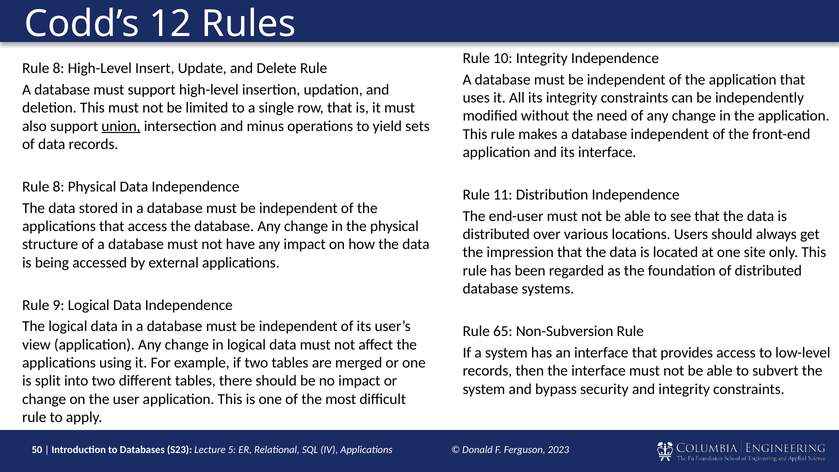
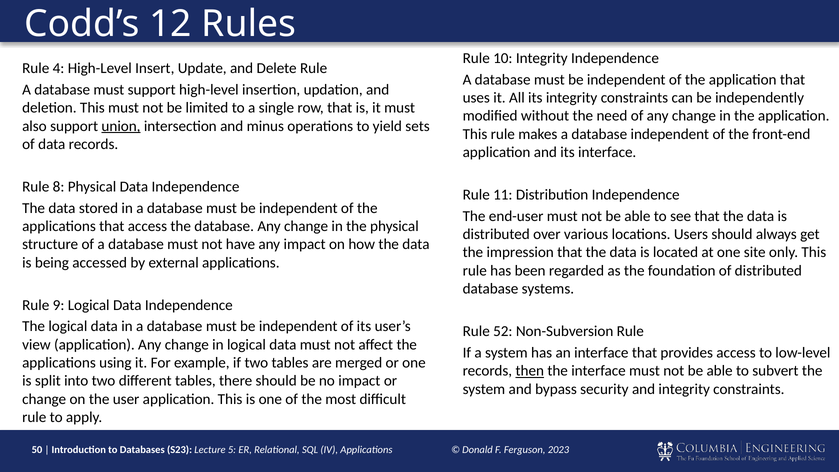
8: 8 -> 4 (59, 68)
65: 65 -> 52 (503, 331)
then underline: none -> present (530, 371)
